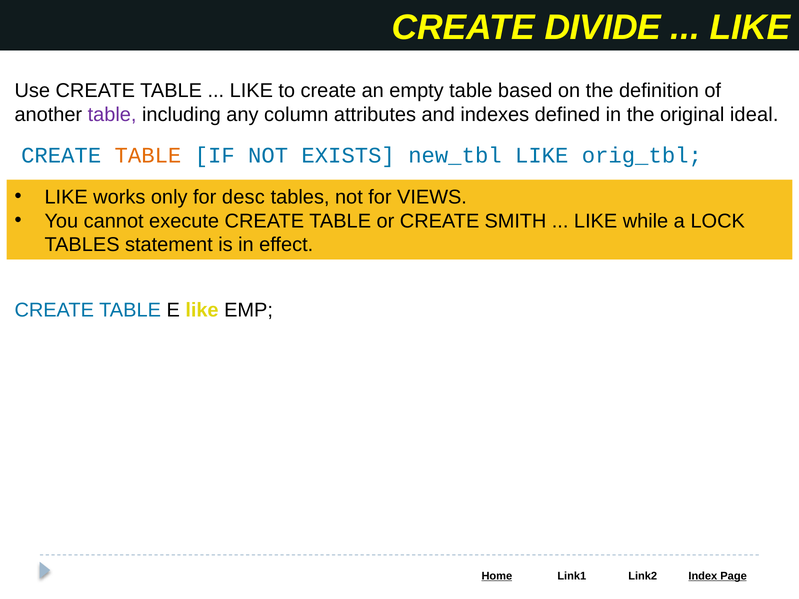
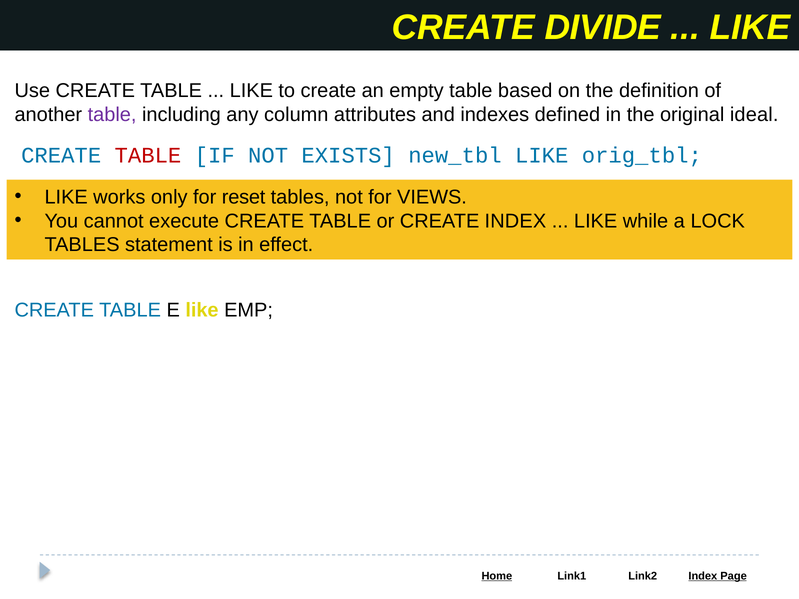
TABLE colour: orange -> red (148, 155)
desc: desc -> reset (244, 197)
CREATE SMITH: SMITH -> INDEX (515, 221)
